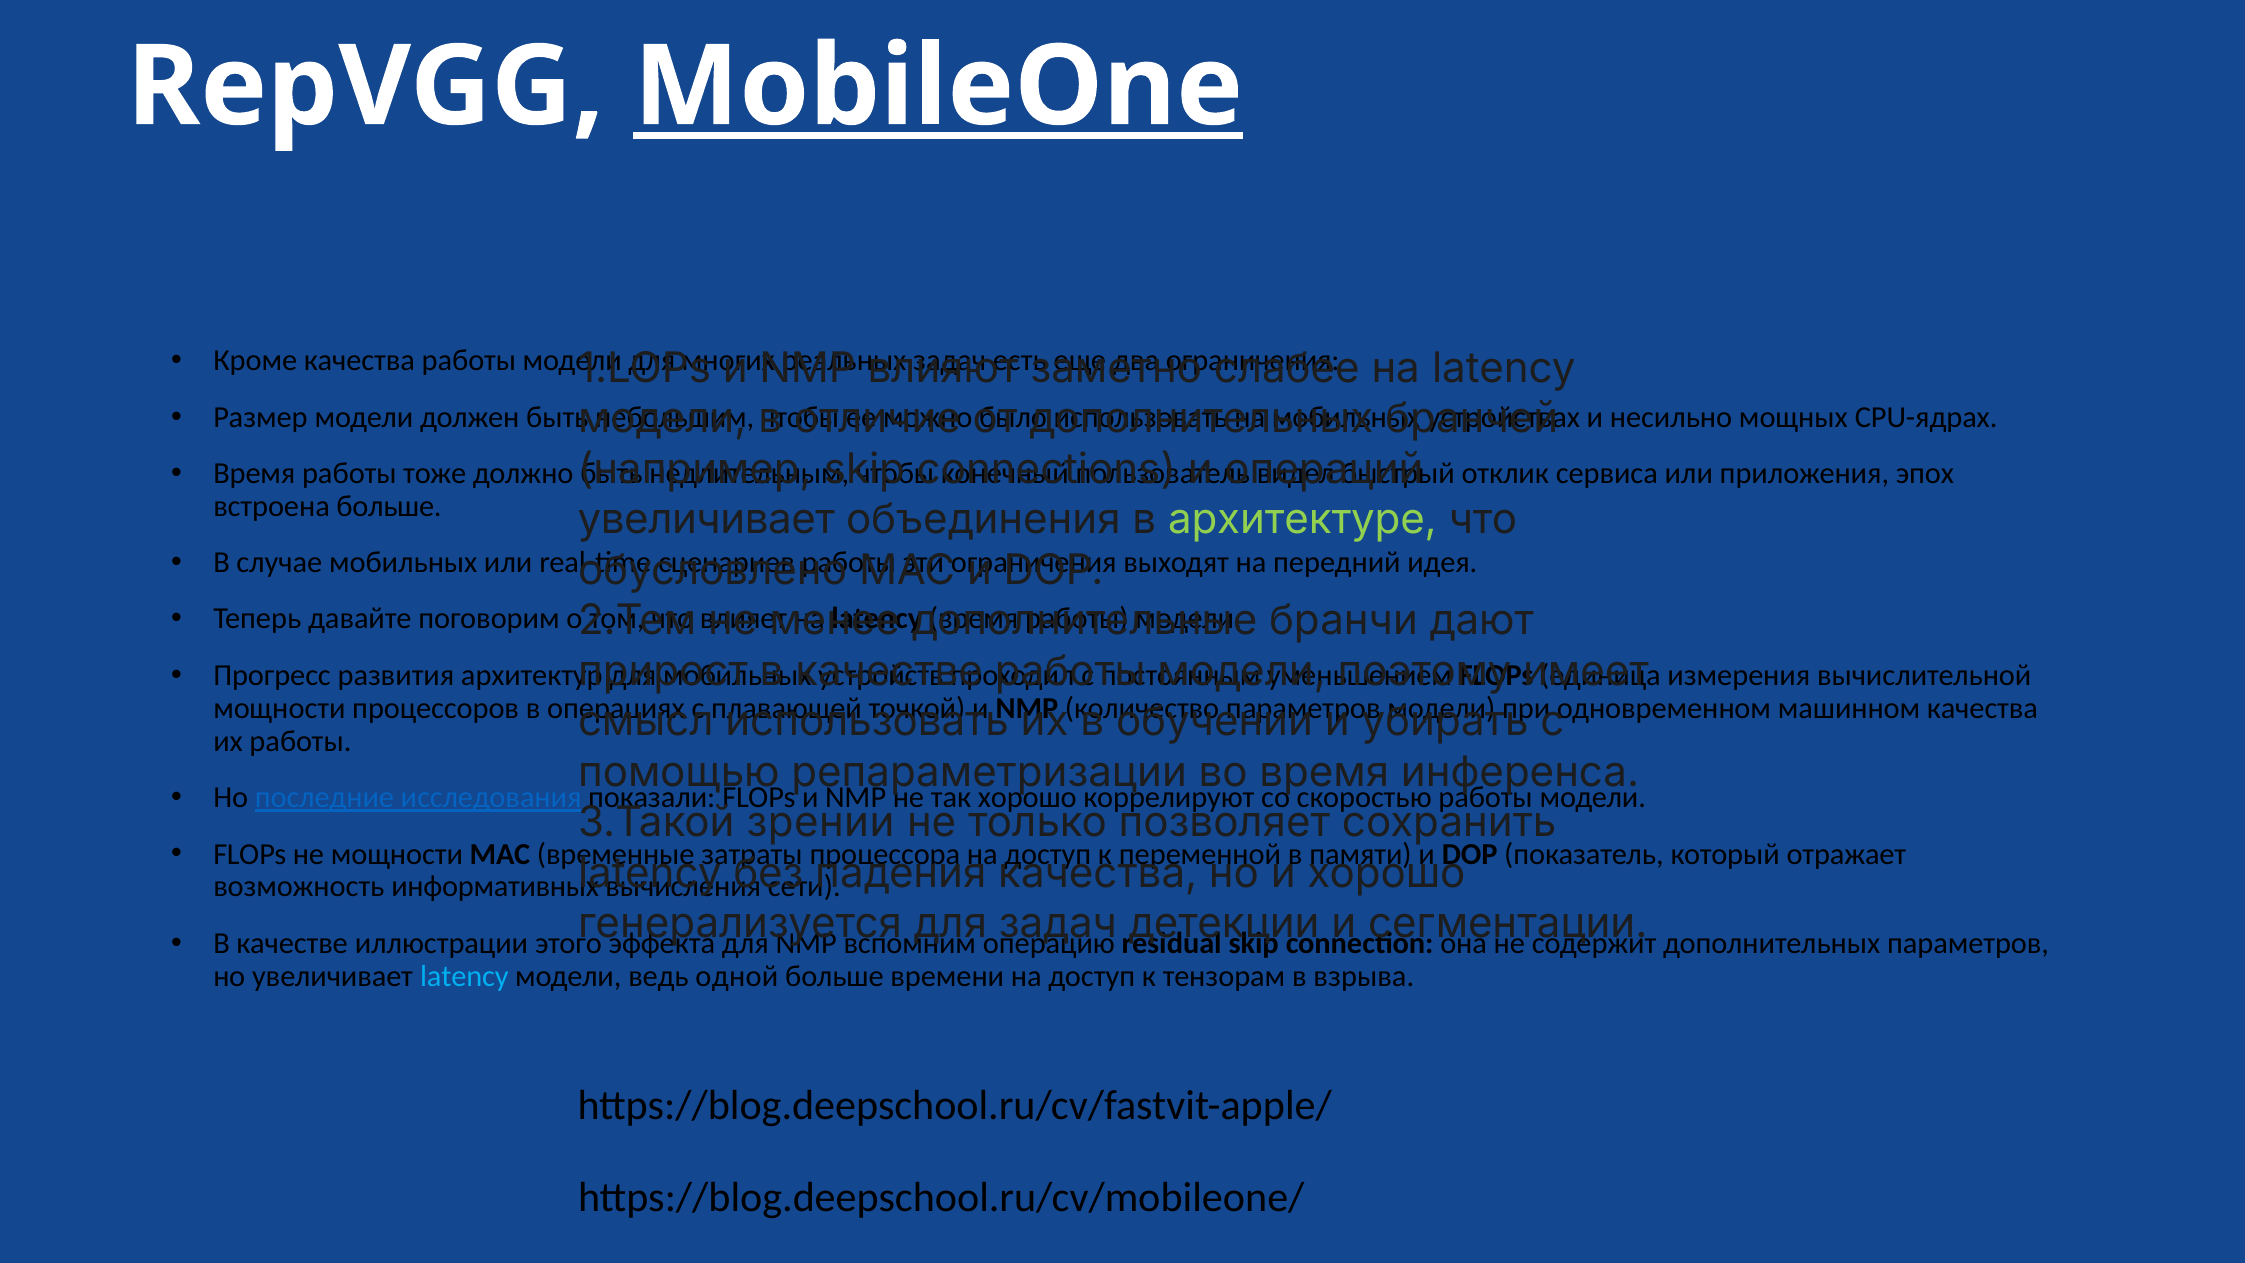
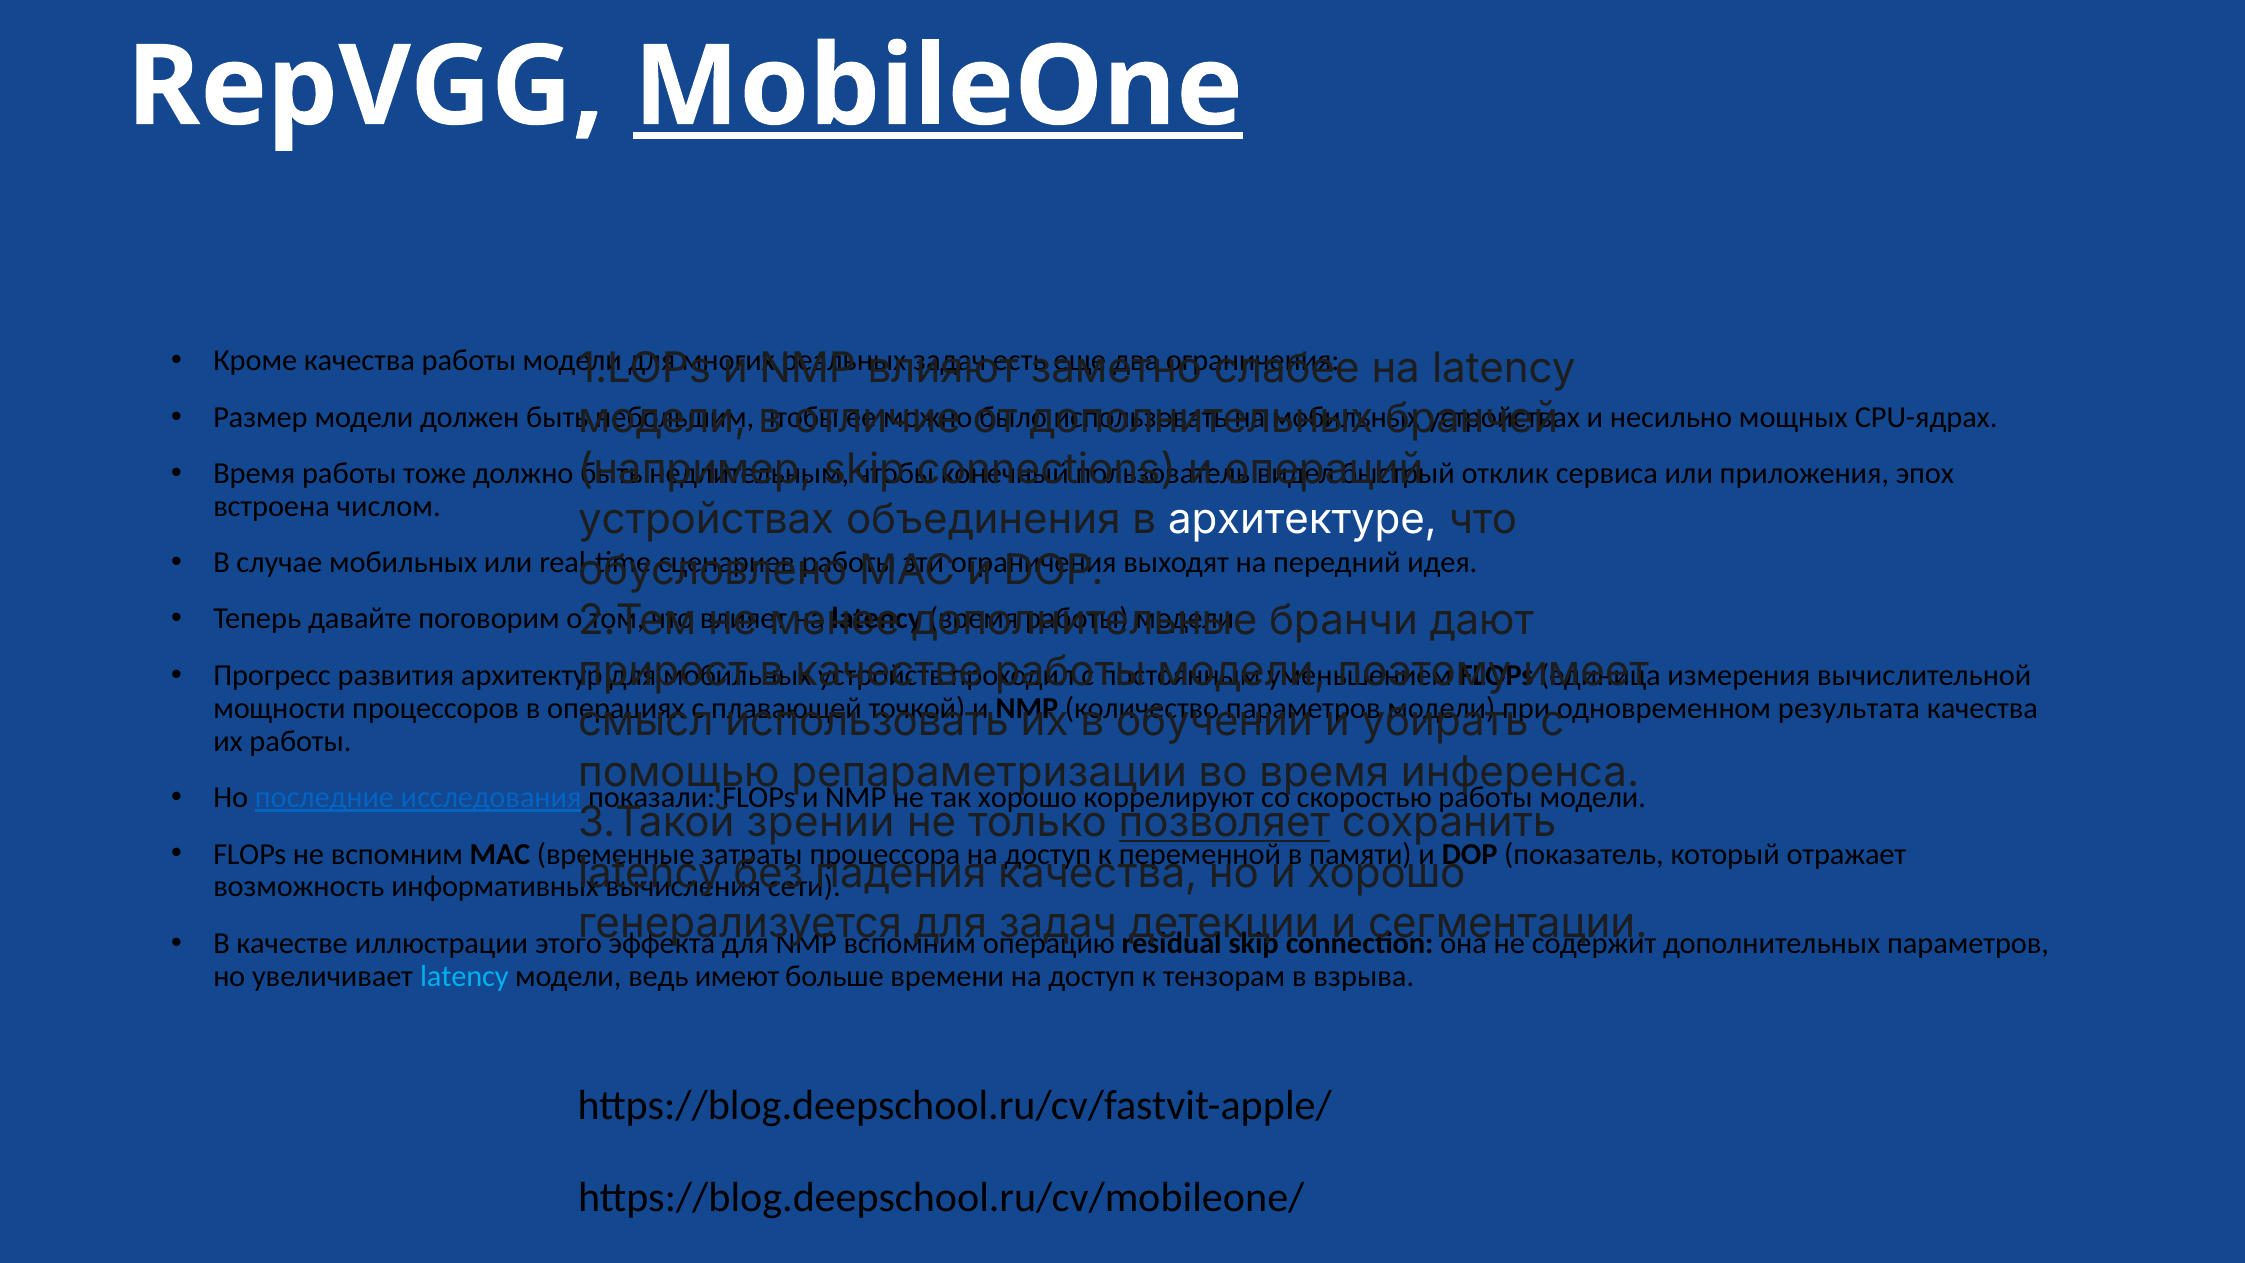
встроена больше: больше -> числом (389, 506)
увеличивает: увеличивает -> устройствах (706, 520)
архитектуре colour: light green -> white (1302, 520)
машинном: машинном -> результата (1849, 708)
позволяет underline: none -> present (1224, 823)
не мощности: мощности -> вспомним (397, 854)
одной: одной -> имеют (737, 976)
